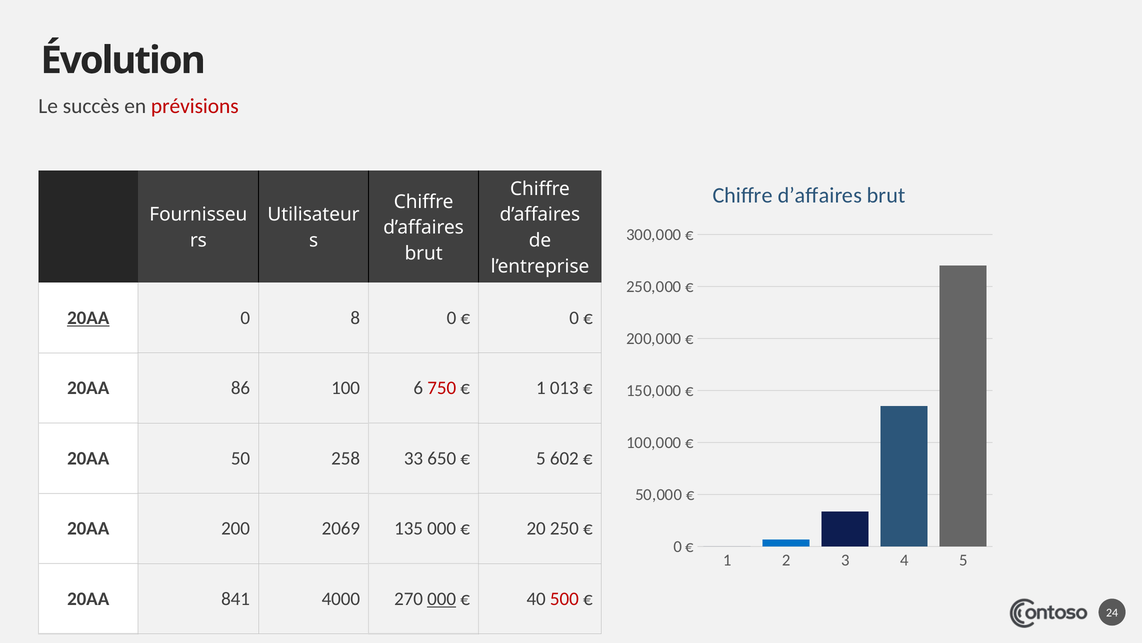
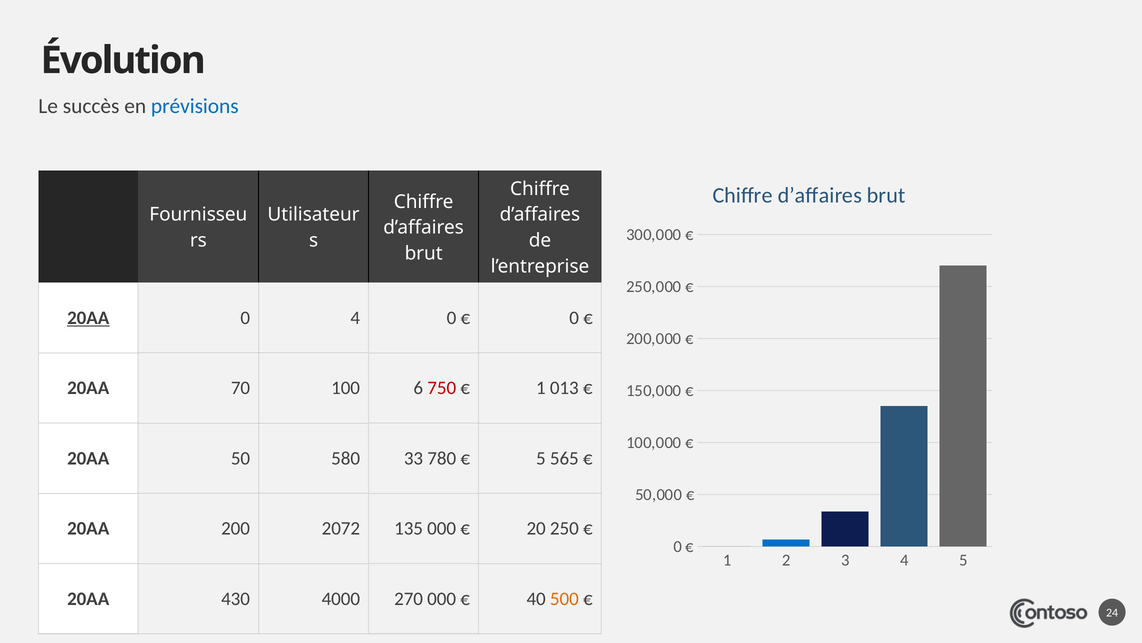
prévisions colour: red -> blue (195, 106)
0 8: 8 -> 4 (355, 318)
86: 86 -> 70 (240, 388)
258: 258 -> 580 (346, 458)
650: 650 -> 780 (442, 458)
602: 602 -> 565 (564, 458)
2069: 2069 -> 2072 (341, 528)
841: 841 -> 430 (236, 598)
000 underline: present -> none (442, 598)
500 colour: red -> orange (564, 598)
